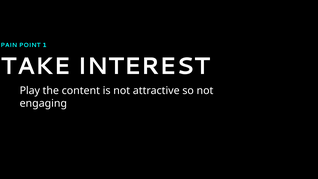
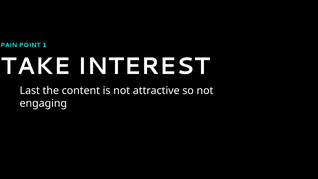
Play: Play -> Last (30, 91)
